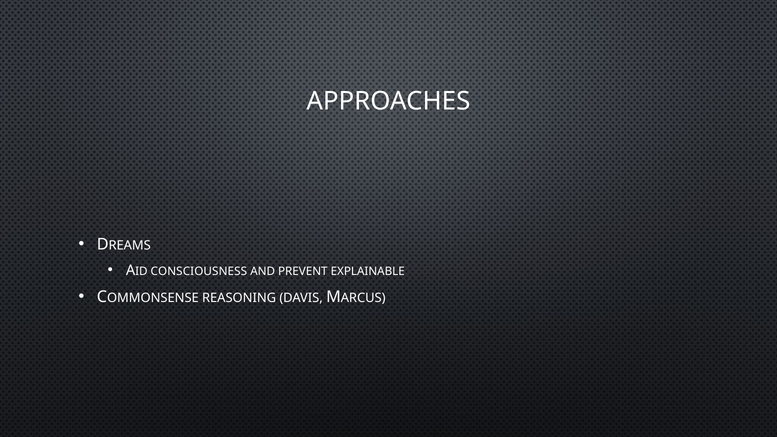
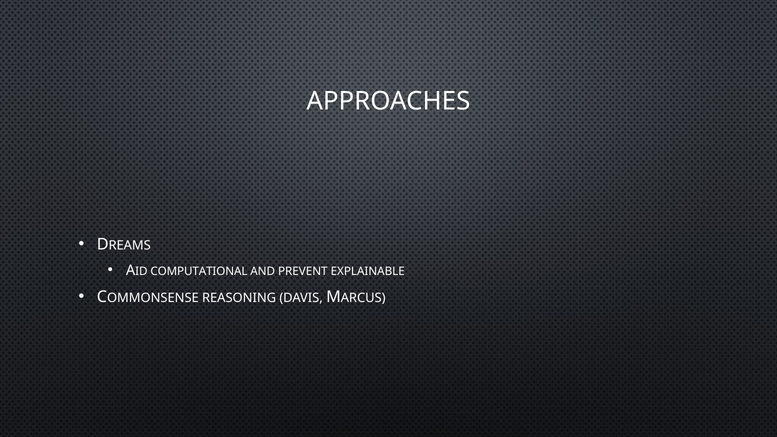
CONSCIOUSNESS: CONSCIOUSNESS -> COMPUTATIONAL (199, 271)
